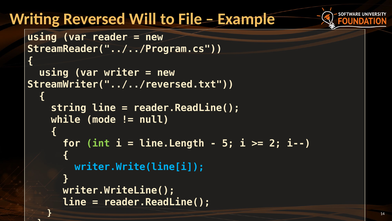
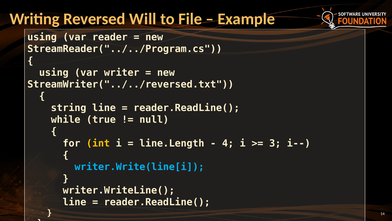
mode: mode -> true (101, 119)
int colour: light green -> yellow (98, 143)
5: 5 -> 4 (228, 143)
2: 2 -> 3 (275, 143)
